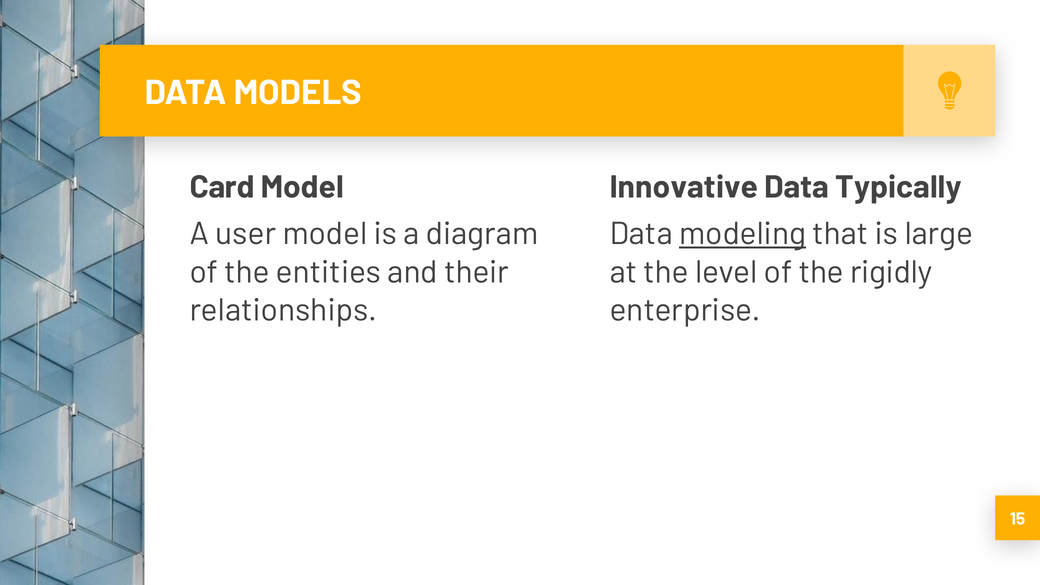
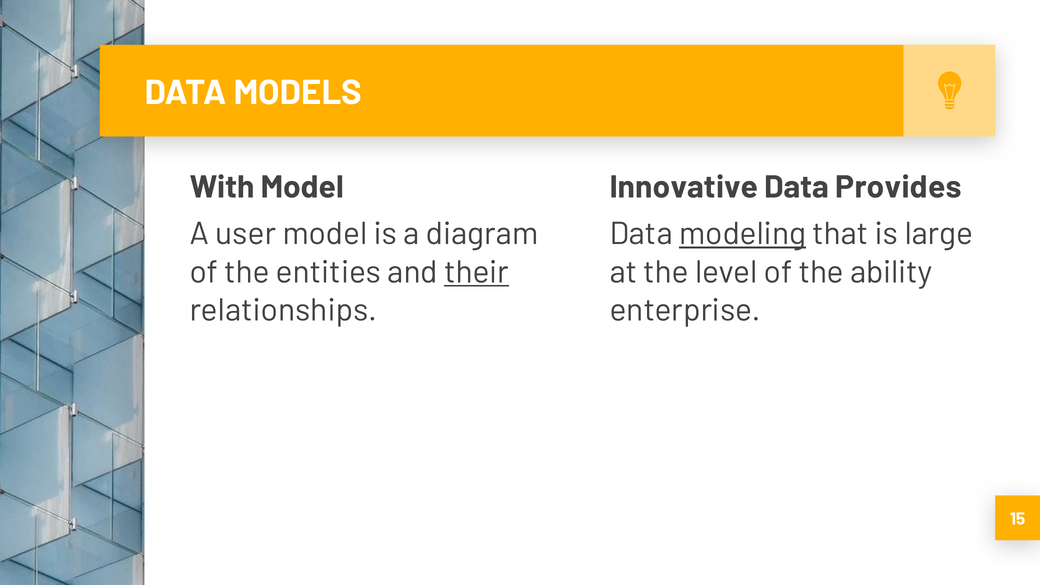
Card: Card -> With (222, 187)
Typically: Typically -> Provides (898, 187)
their underline: none -> present (477, 272)
rigidly: rigidly -> ability (891, 272)
